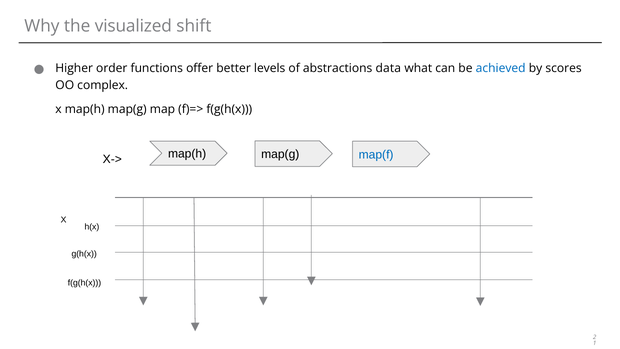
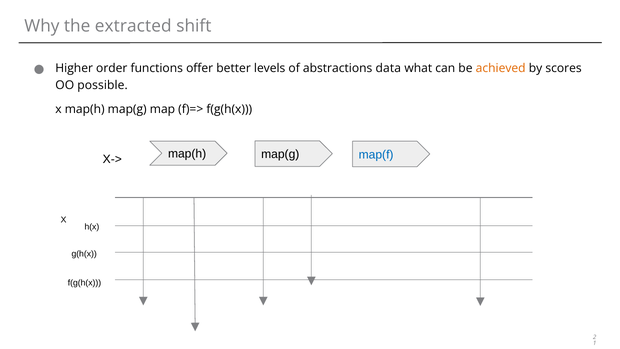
visualized: visualized -> extracted (133, 26)
achieved colour: blue -> orange (501, 68)
complex: complex -> possible (103, 85)
